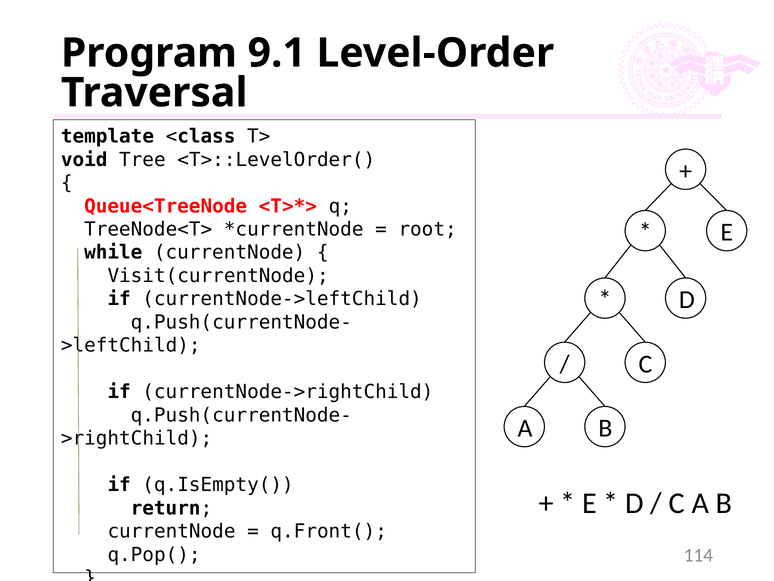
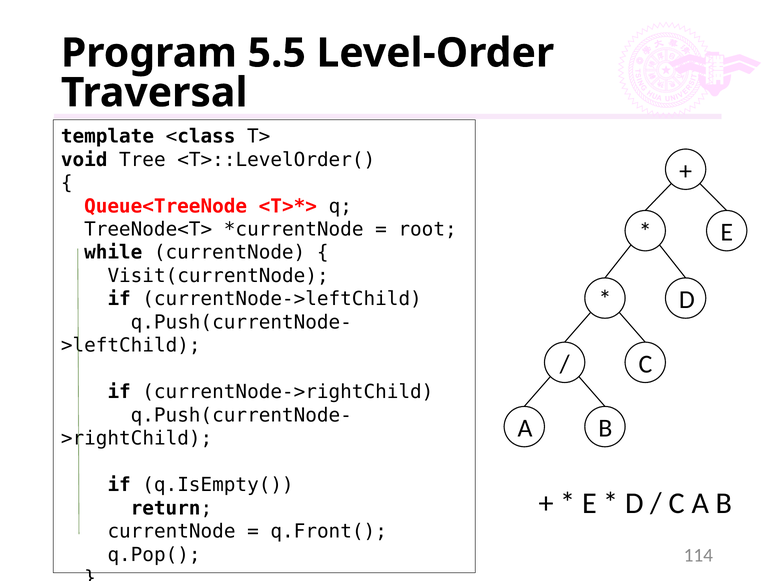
9.1: 9.1 -> 5.5 (277, 53)
